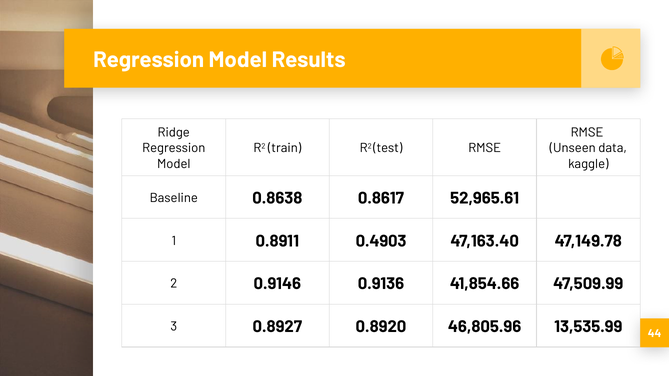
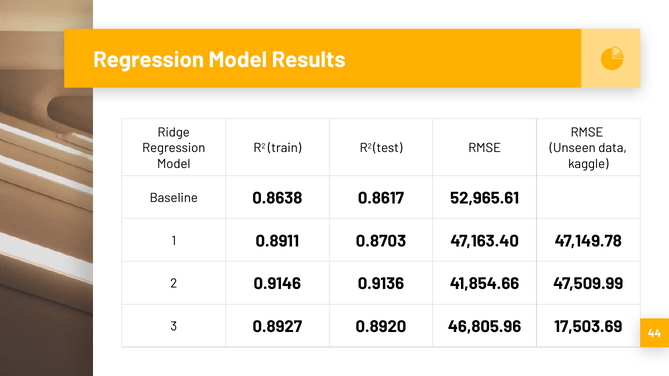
0.4903: 0.4903 -> 0.8703 (381, 241)
13,535.99: 13,535.99 -> 17,503.69 (588, 327)
